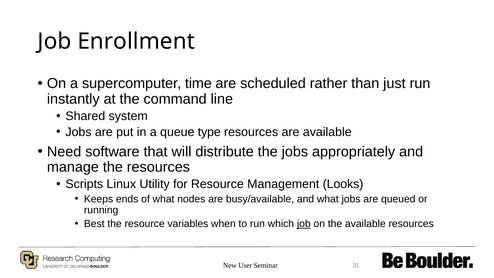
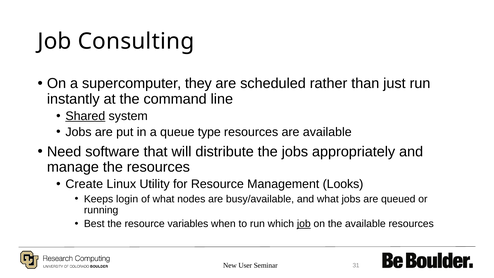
Enrollment: Enrollment -> Consulting (136, 41)
time: time -> they (198, 83)
Shared underline: none -> present (85, 116)
Scripts: Scripts -> Create (84, 184)
ends: ends -> login (127, 199)
